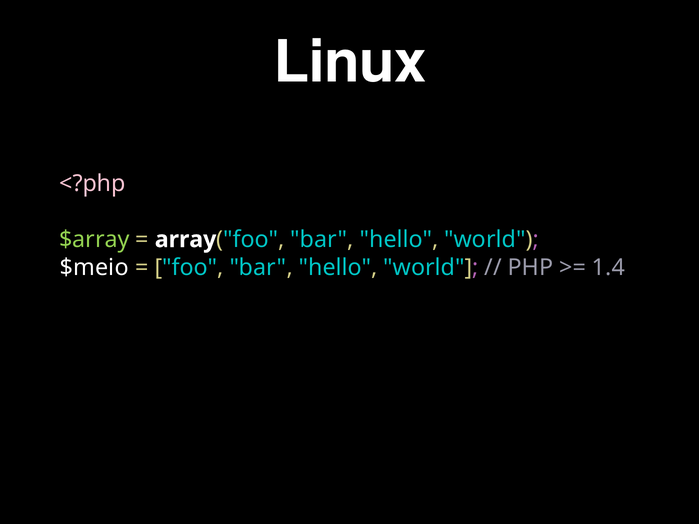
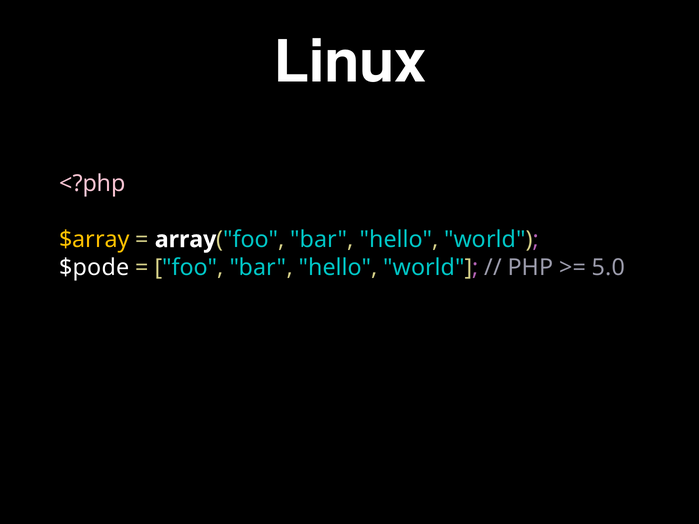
$array colour: light green -> yellow (94, 240)
$meio: $meio -> $pode (94, 268)
1.4: 1.4 -> 5.0 (608, 268)
